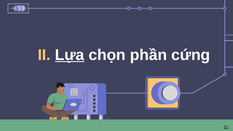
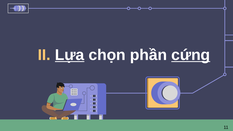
cứng underline: none -> present (191, 55)
